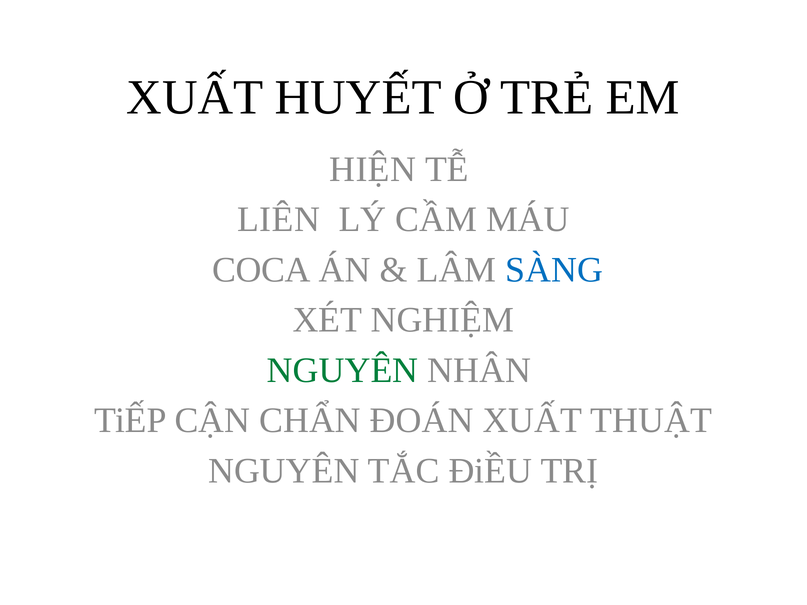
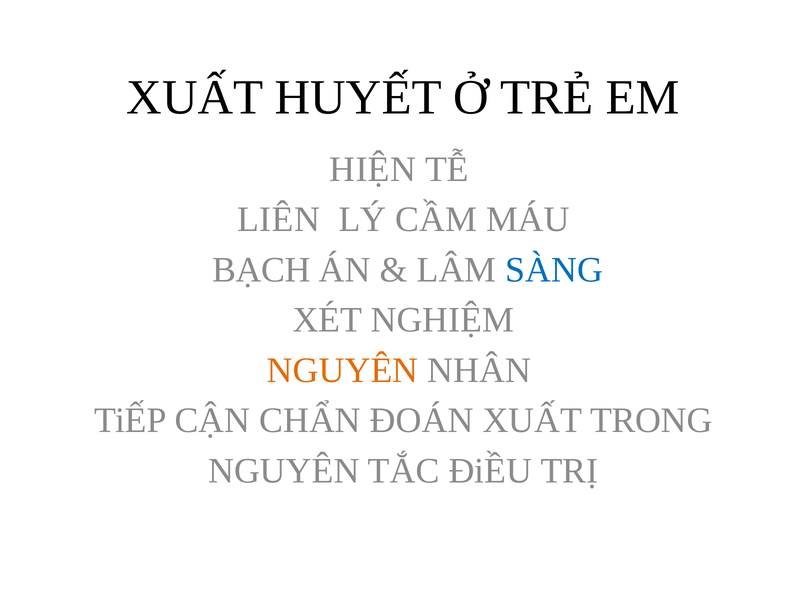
COCA: COCA -> BẠCH (261, 270)
NGUYÊN colour: green -> orange (343, 370)
THUẬT: THUẬT -> TRONG (651, 421)
